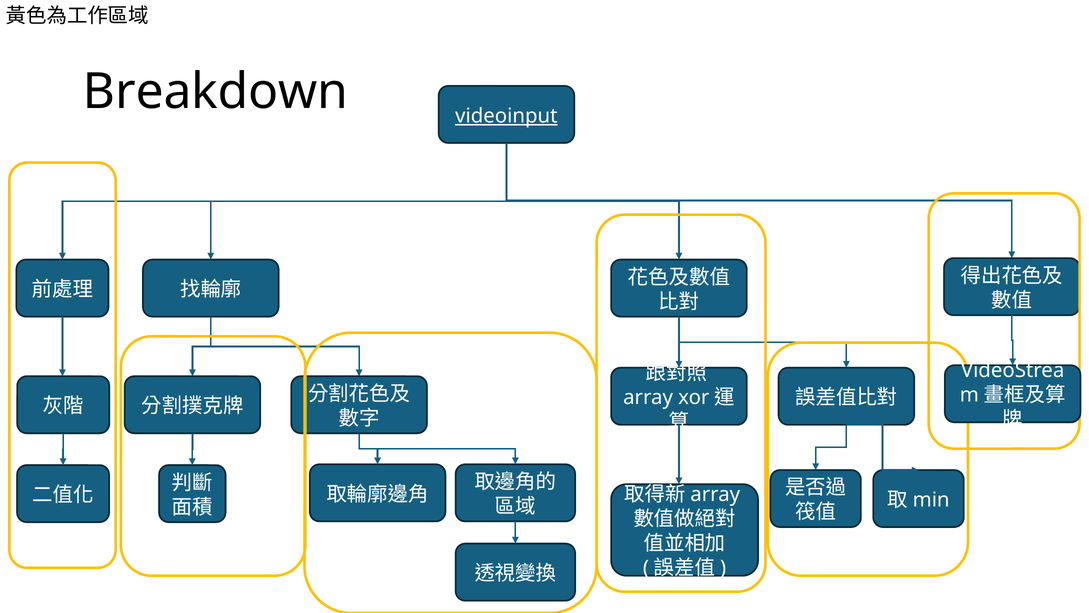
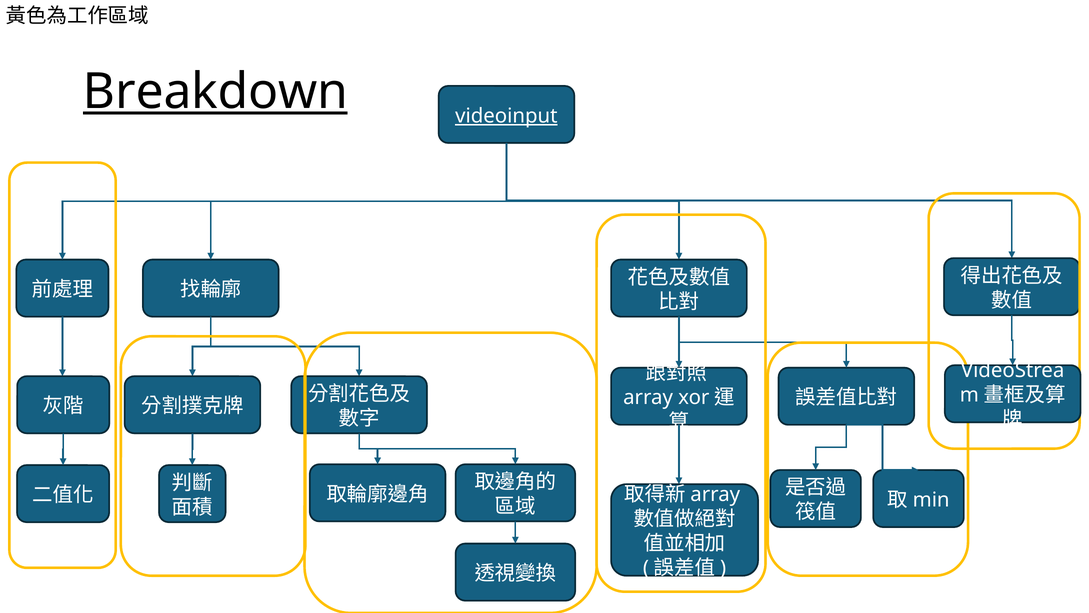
Breakdown underline: none -> present (215, 91)
